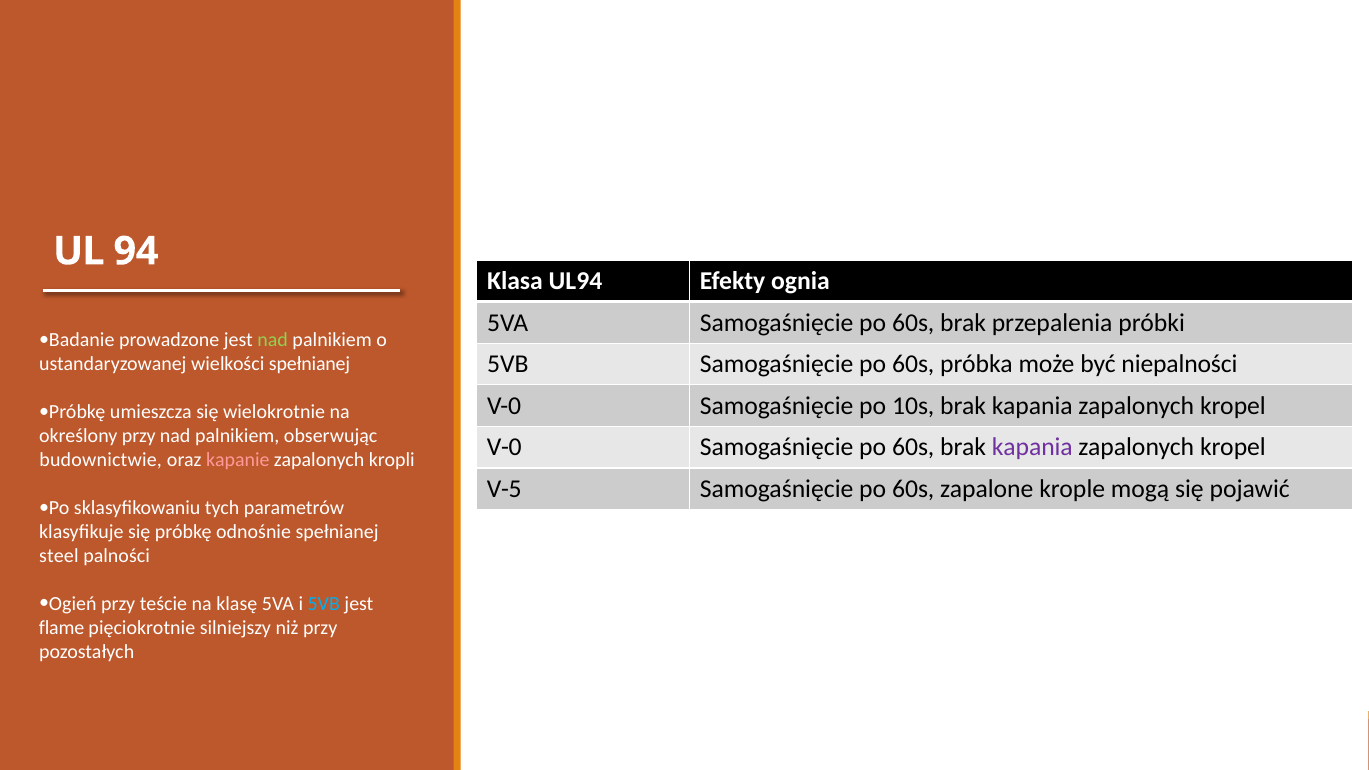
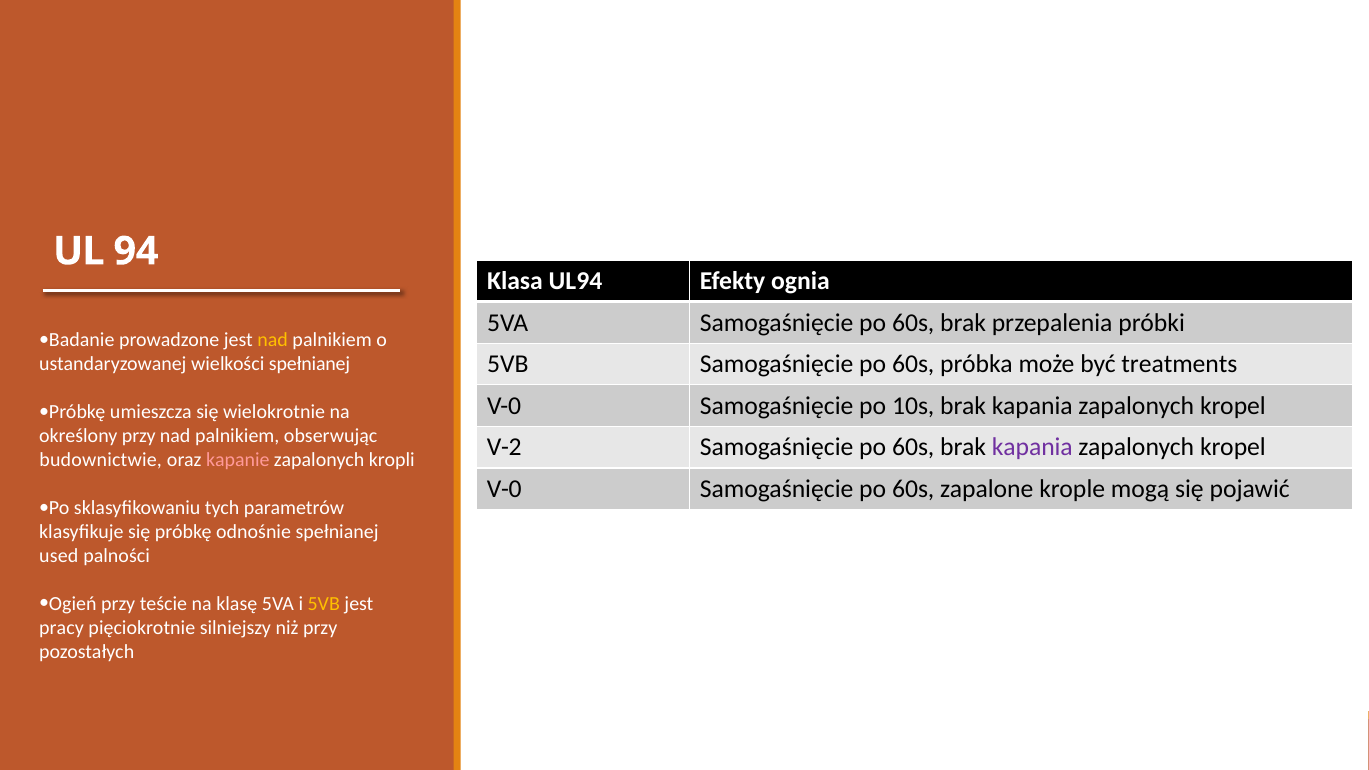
nad colour: light green -> yellow (273, 340)
niepalności: niepalności -> treatments (1179, 364)
V-0: V-0 -> V-2 (504, 448)
V-5: V-5 -> V-0 (504, 489)
steel: steel -> used (59, 556)
5VB colour: light blue -> yellow (324, 604)
flame: flame -> pracy (61, 628)
